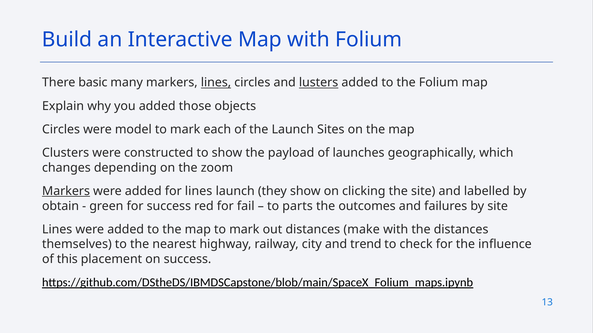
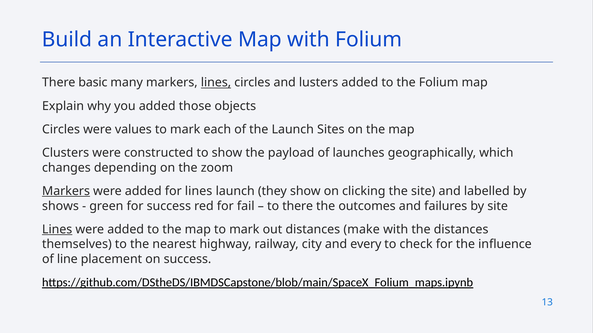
lusters underline: present -> none (319, 83)
model: model -> values (133, 130)
obtain: obtain -> shows (60, 206)
to parts: parts -> there (298, 206)
Lines underline: none -> present (57, 230)
trend: trend -> every (366, 245)
this: this -> line (67, 259)
